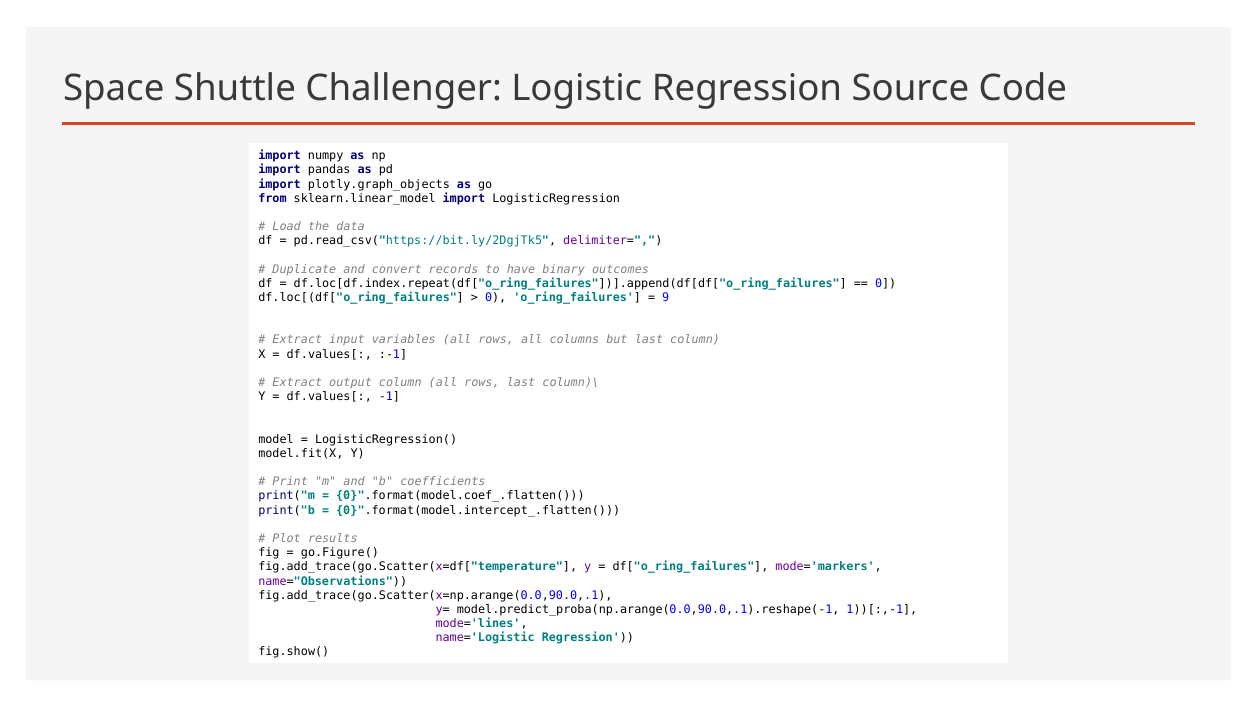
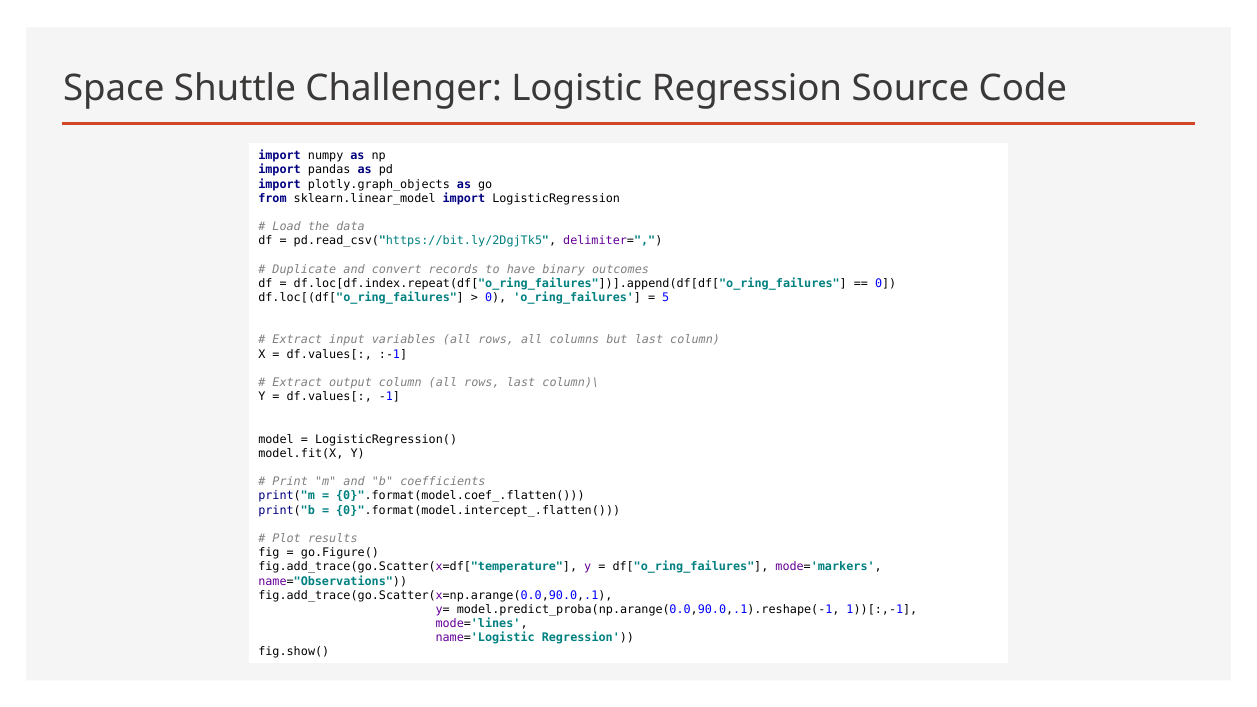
9: 9 -> 5 (666, 298)
